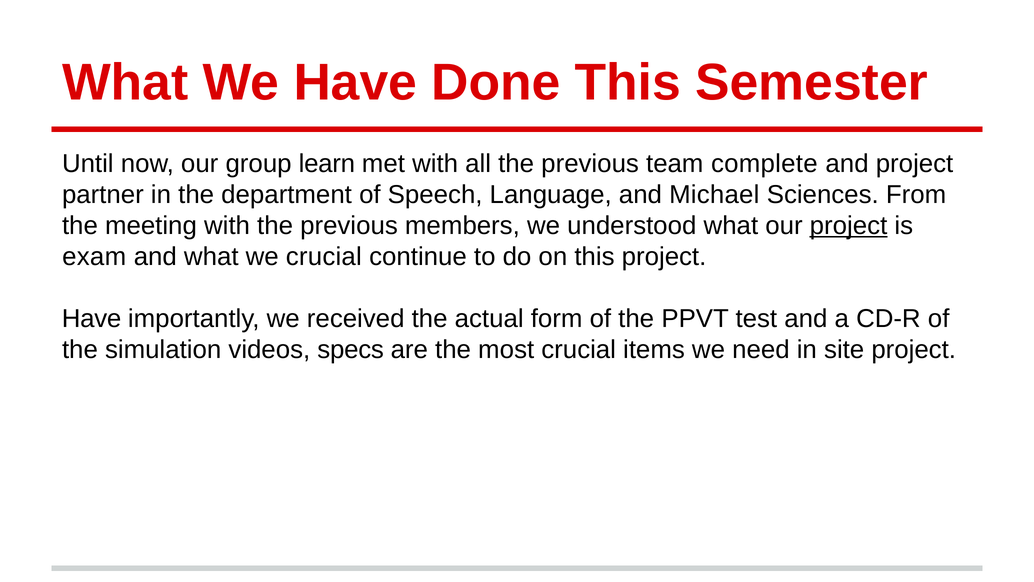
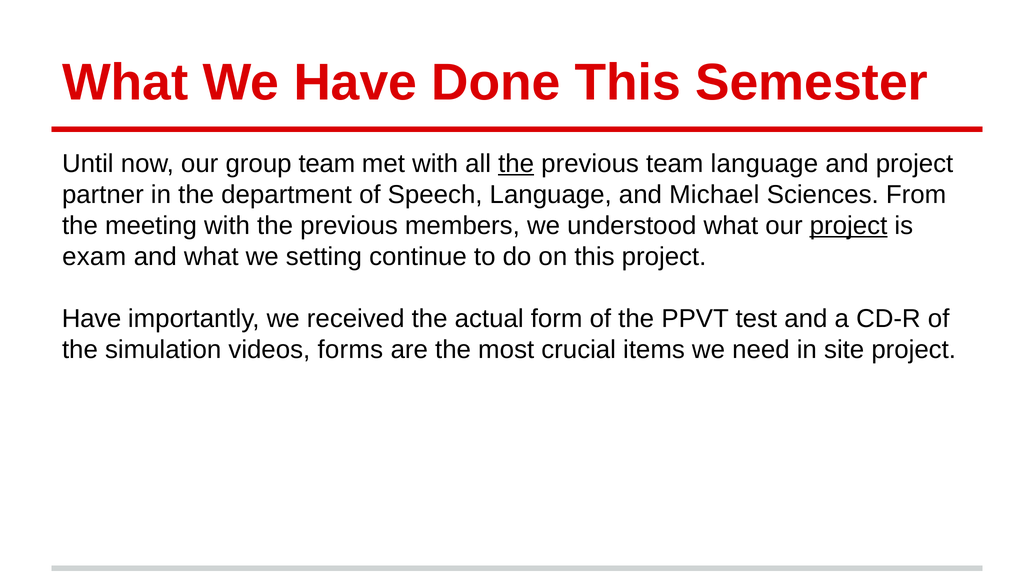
group learn: learn -> team (327, 163)
the underline: none -> present (516, 163)
team complete: complete -> language (764, 163)
we crucial: crucial -> setting (324, 256)
specs: specs -> forms (350, 350)
